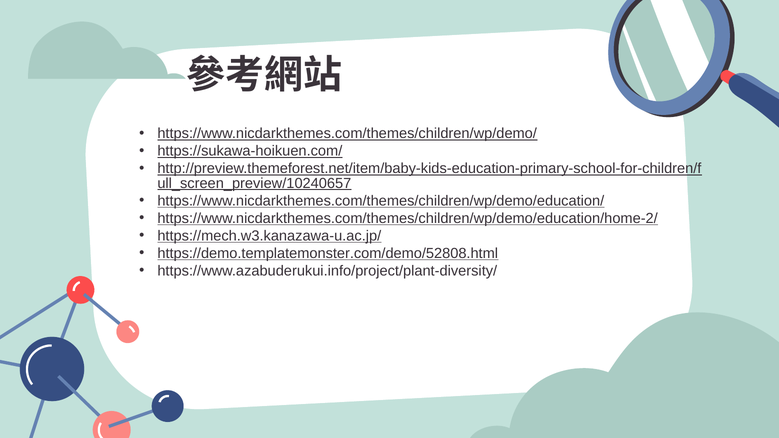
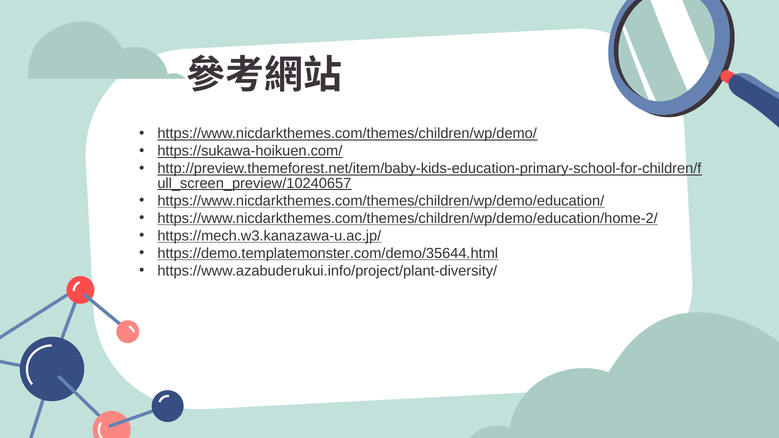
https://demo.templatemonster.com/demo/52808.html: https://demo.templatemonster.com/demo/52808.html -> https://demo.templatemonster.com/demo/35644.html (328, 253)
